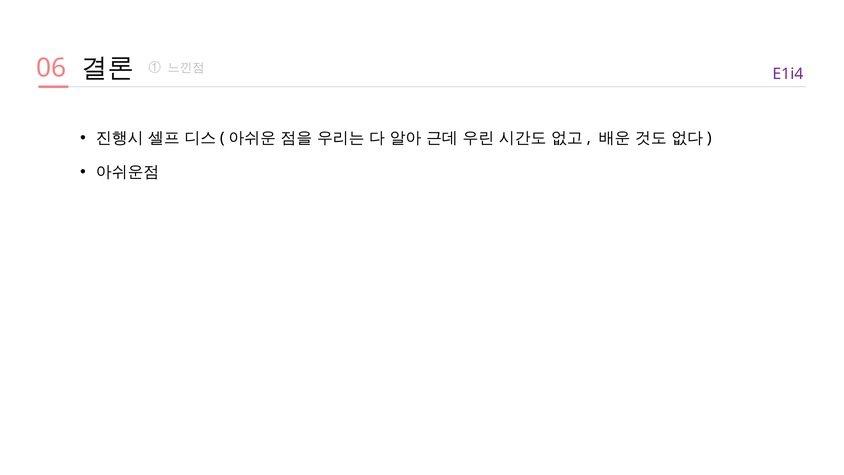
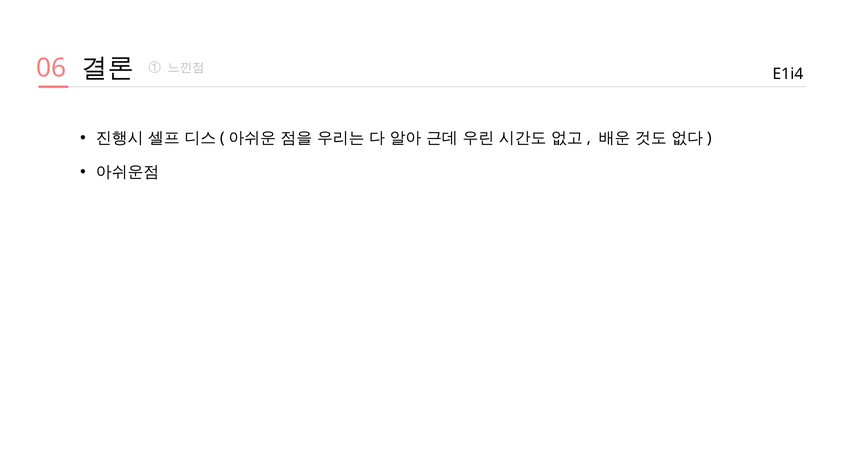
E1i4 colour: purple -> black (788, 74)
